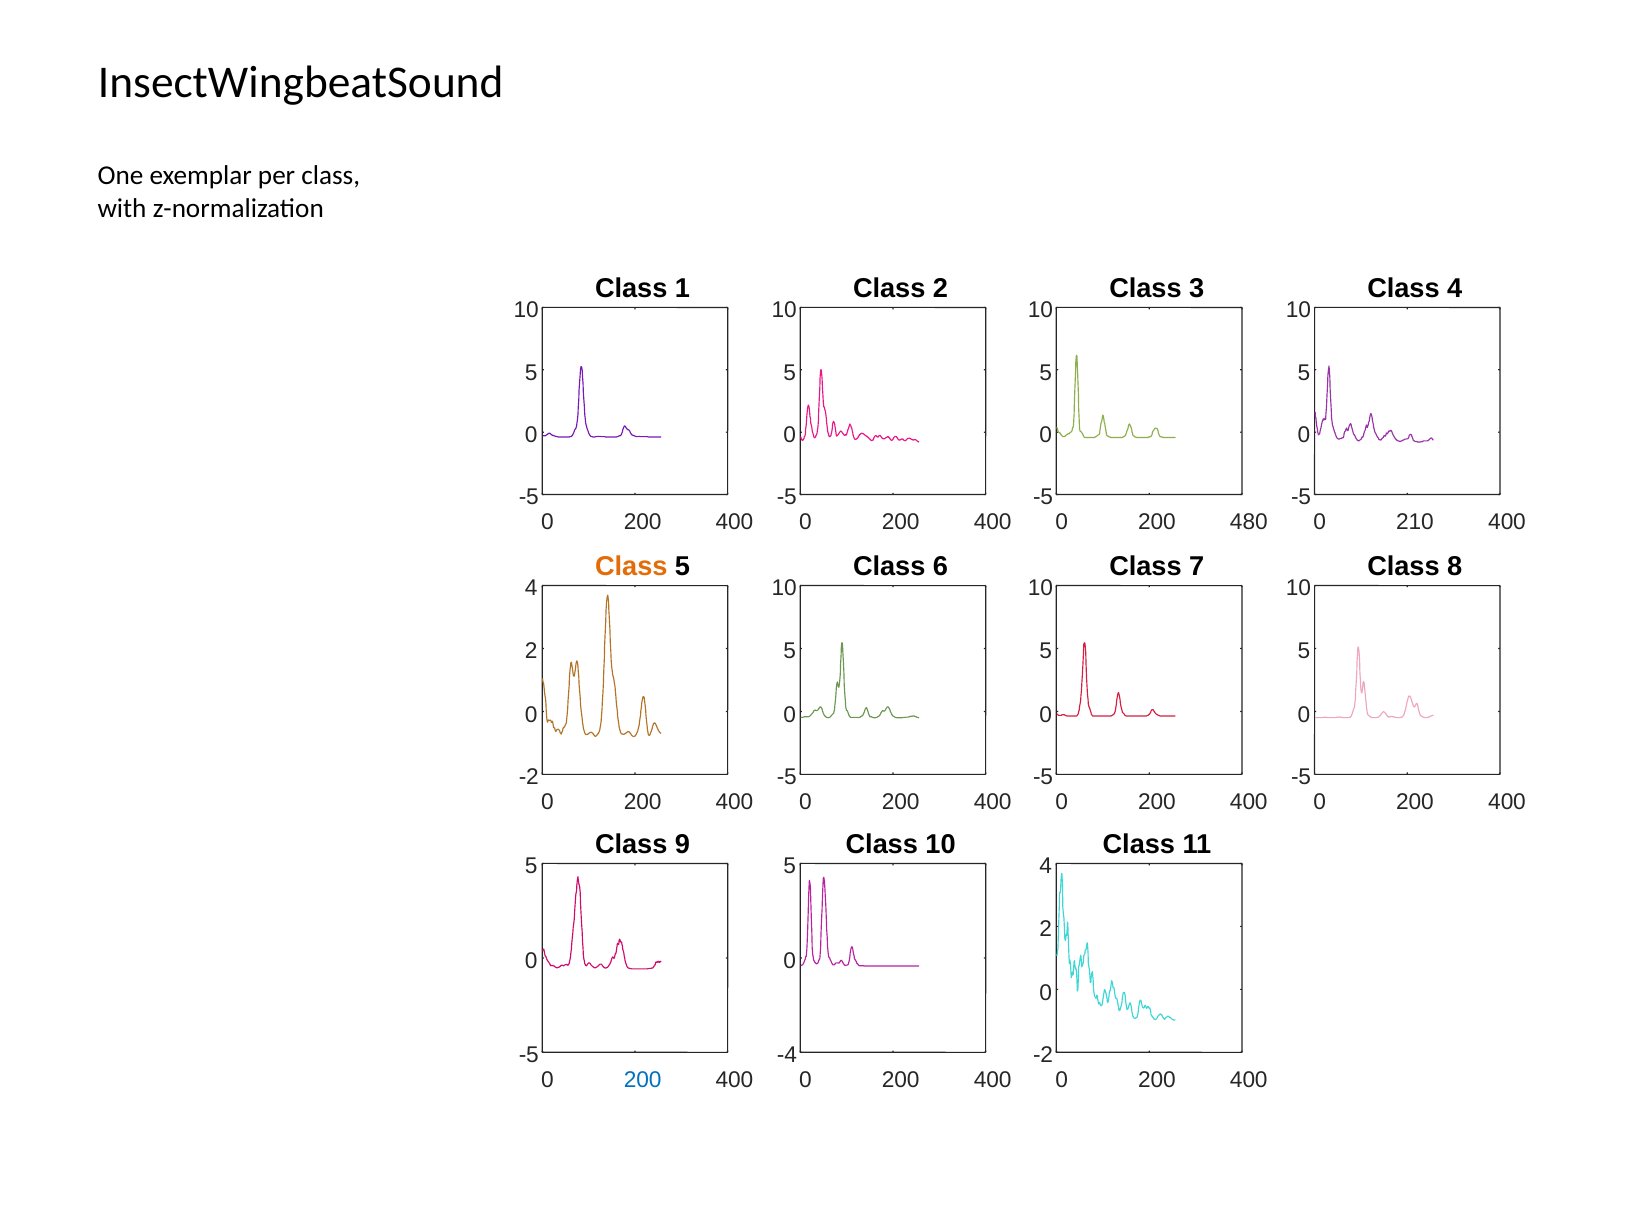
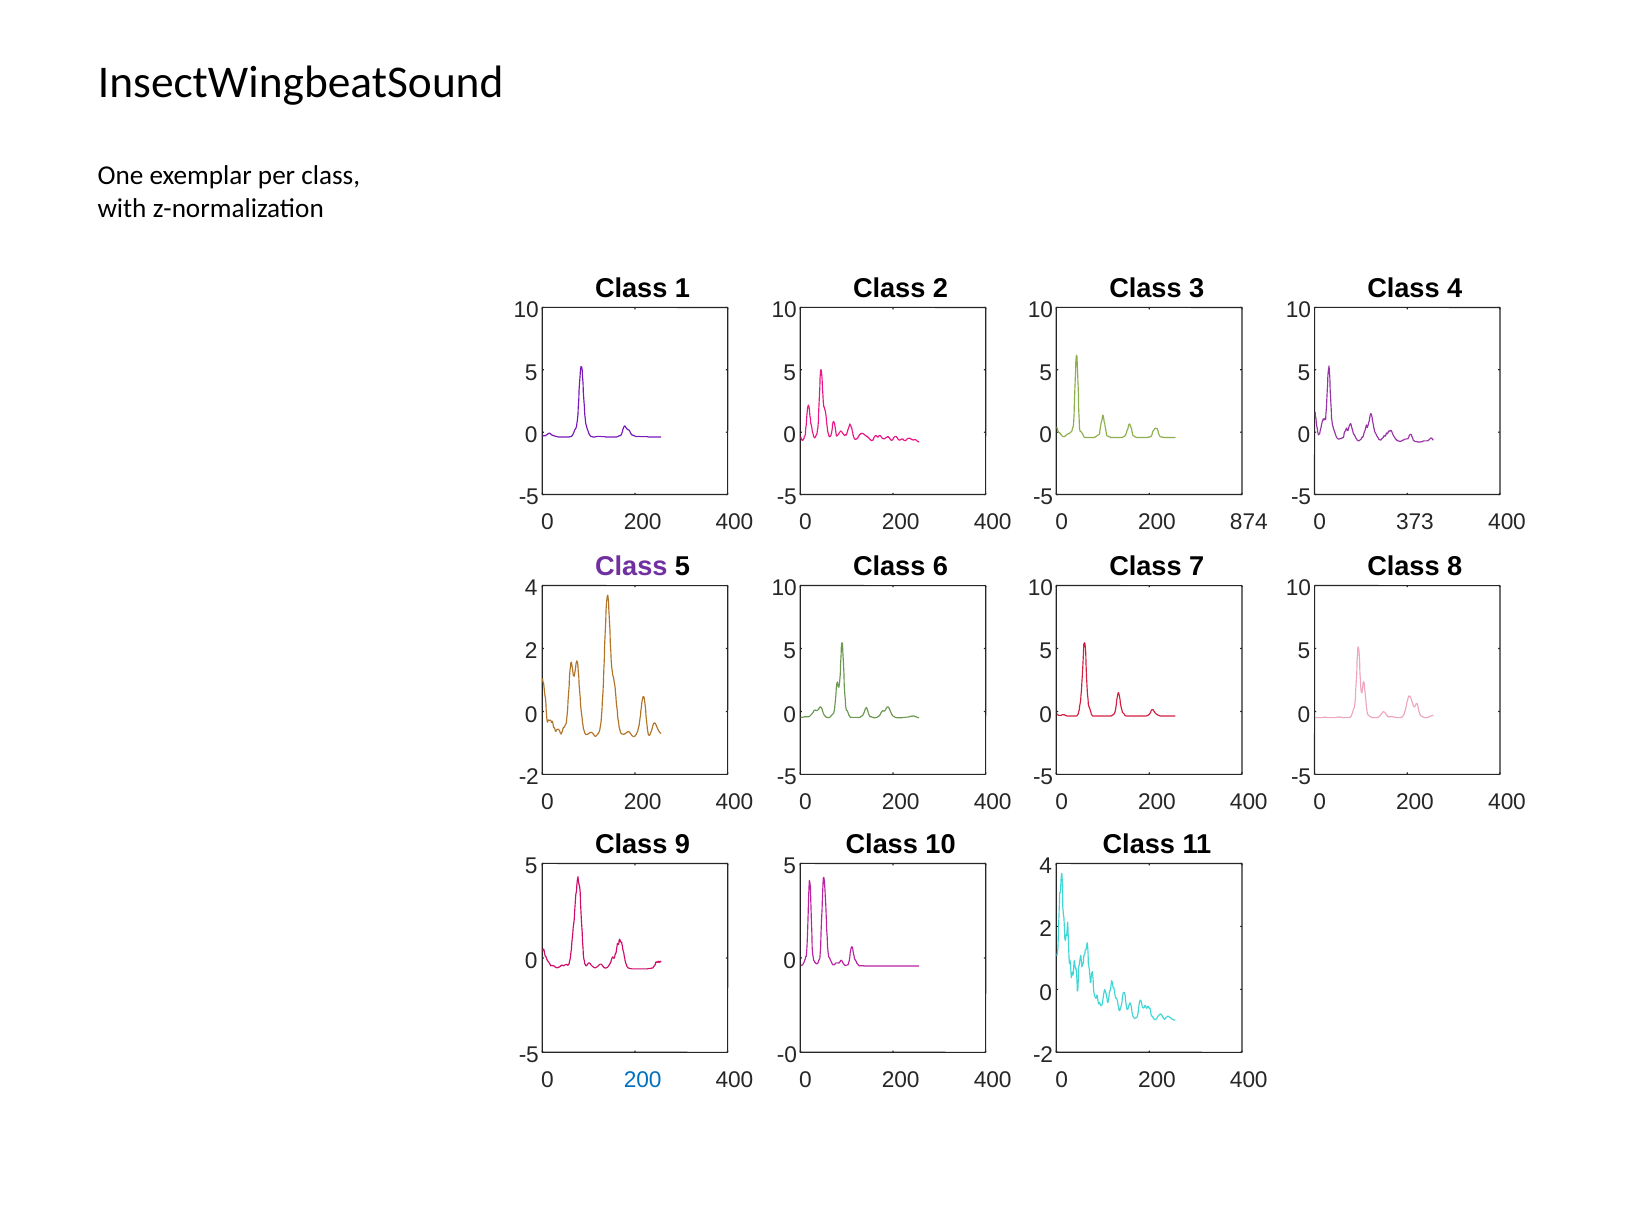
480: 480 -> 874 (1249, 522)
210: 210 -> 373 (1415, 522)
Class colour: orange -> purple (631, 566)
-4: -4 -> -0 (787, 1055)
